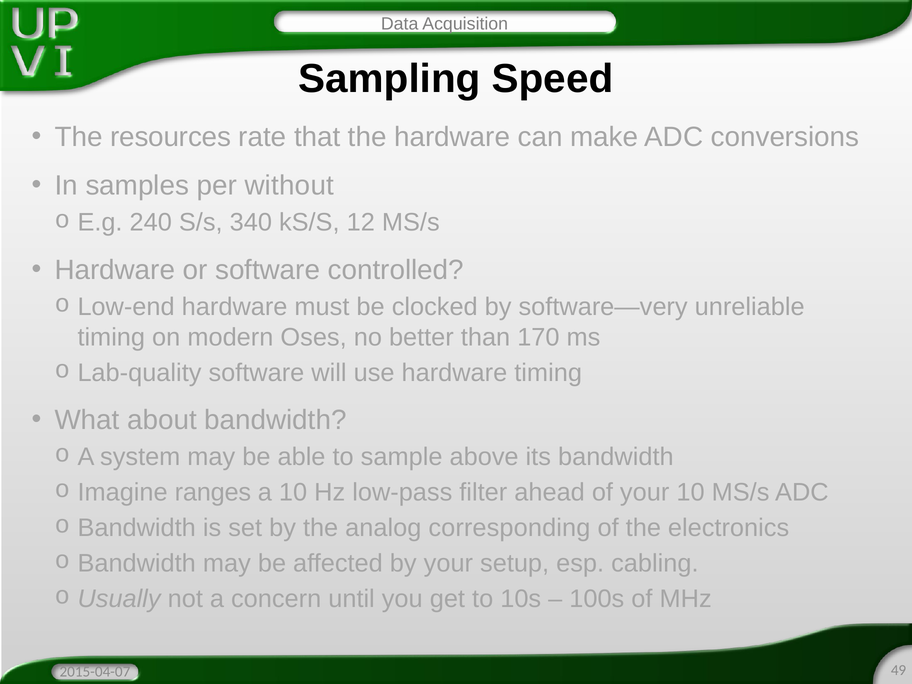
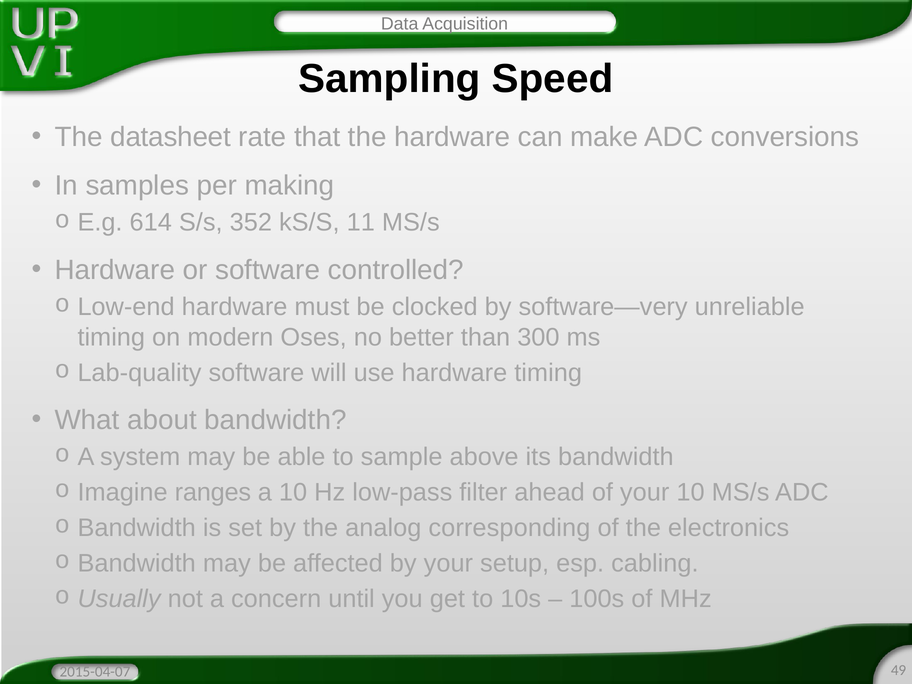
resources: resources -> datasheet (171, 137)
without: without -> making (289, 186)
240: 240 -> 614 (151, 223)
340: 340 -> 352 (251, 223)
12: 12 -> 11 (361, 223)
170: 170 -> 300 (538, 337)
